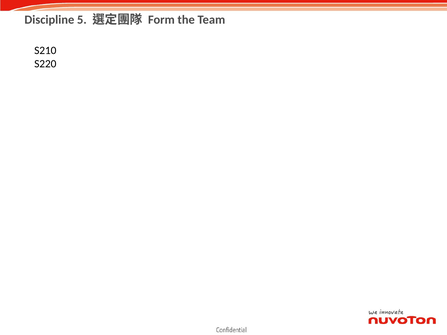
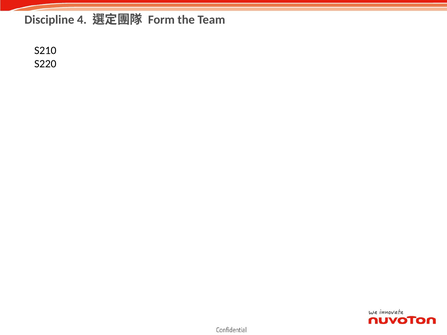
5: 5 -> 4 (82, 20)
